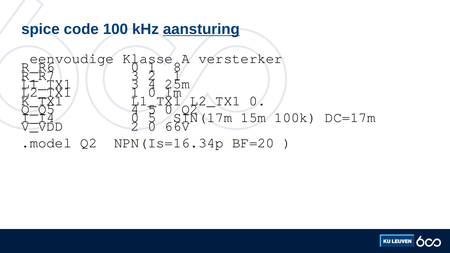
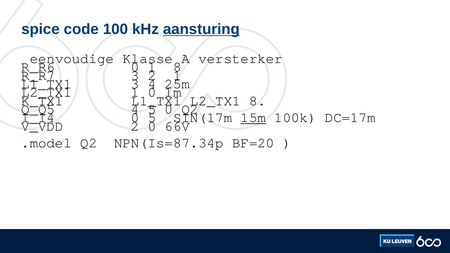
L2_TX1 0: 0 -> 8 (257, 101)
15m underline: none -> present (253, 118)
NPN(Is=16.34p: NPN(Is=16.34p -> NPN(Is=87.34p (169, 143)
